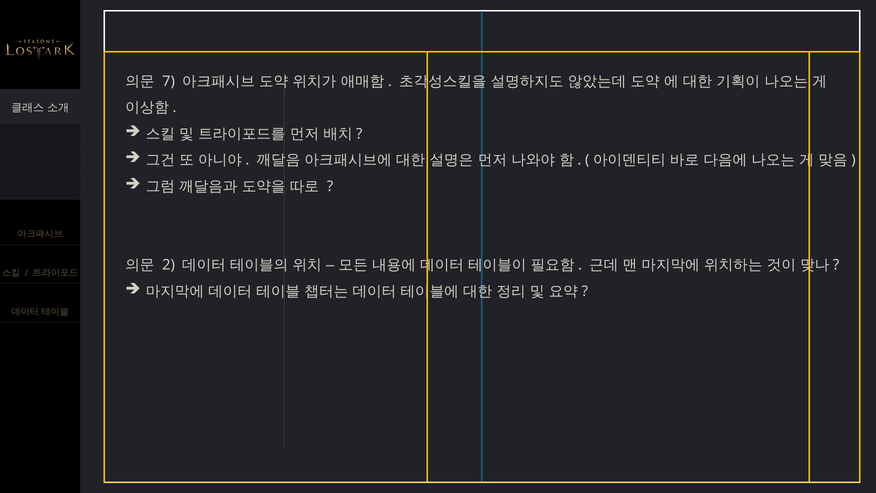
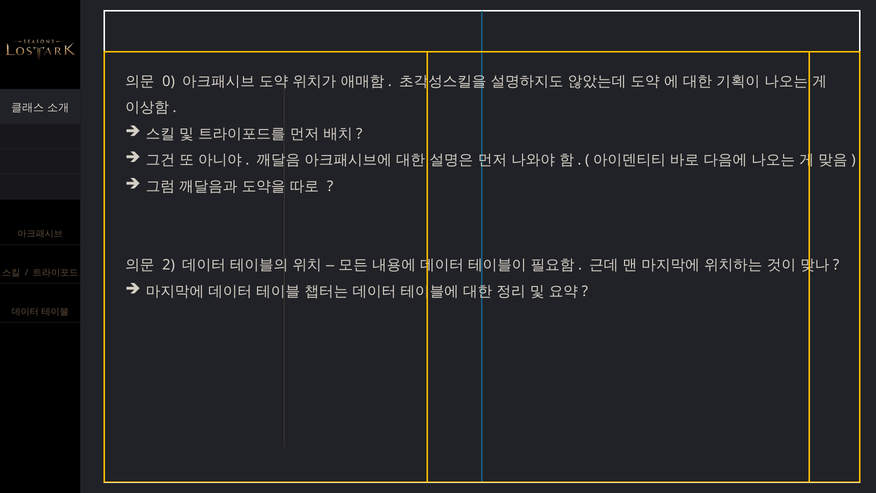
7: 7 -> 0 (169, 81)
